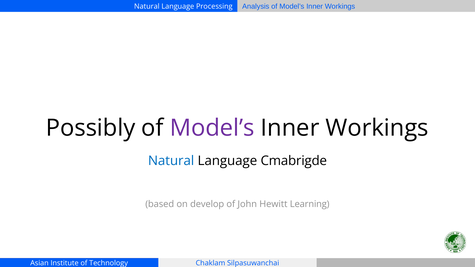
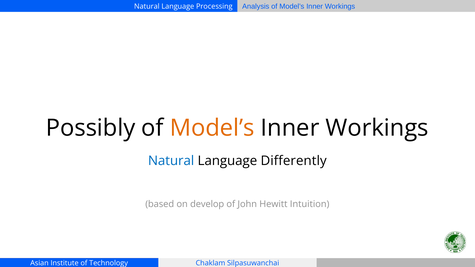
Model’s colour: purple -> orange (212, 128)
Cmabrigde: Cmabrigde -> Differently (294, 161)
Learning: Learning -> Intuition (310, 204)
